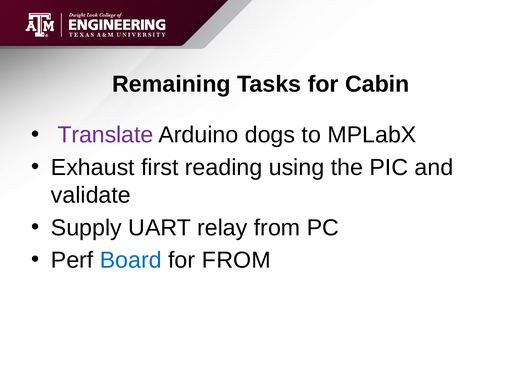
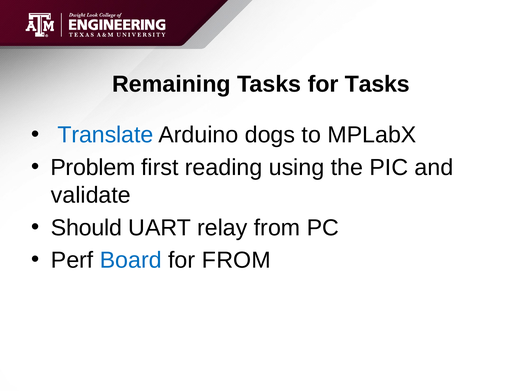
for Cabin: Cabin -> Tasks (377, 84)
Translate colour: purple -> blue (105, 135)
Exhaust: Exhaust -> Problem (93, 168)
Supply: Supply -> Should (86, 228)
